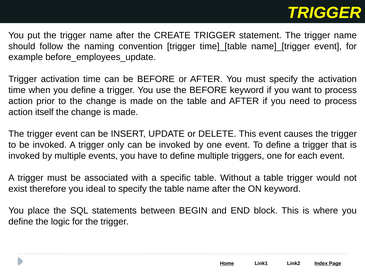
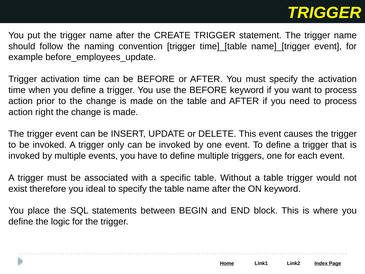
itself: itself -> right (44, 112)
